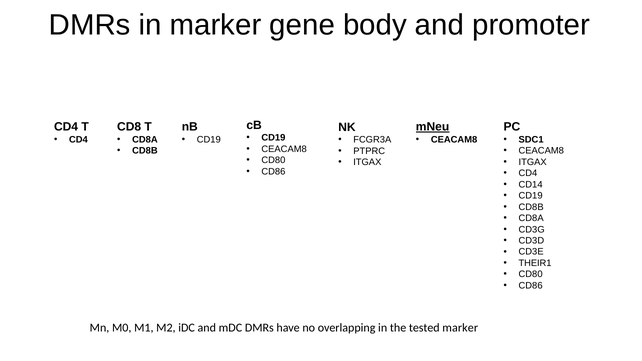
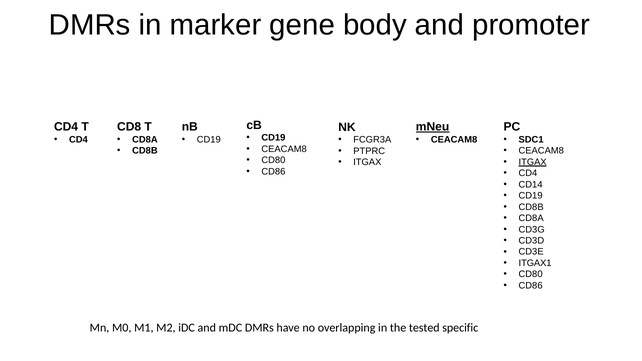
ITGAX underline: none -> present (533, 162)
THEIR1: THEIR1 -> ITGAX1 (535, 263)
tested marker: marker -> specific (460, 328)
